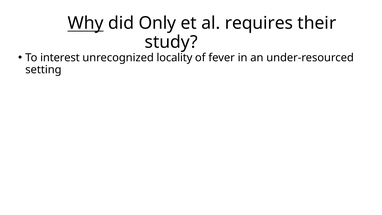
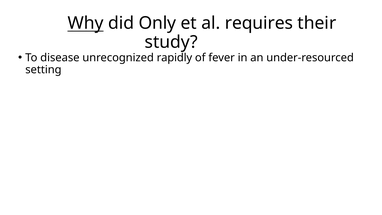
interest: interest -> disease (60, 58)
locality: locality -> rapidly (174, 58)
